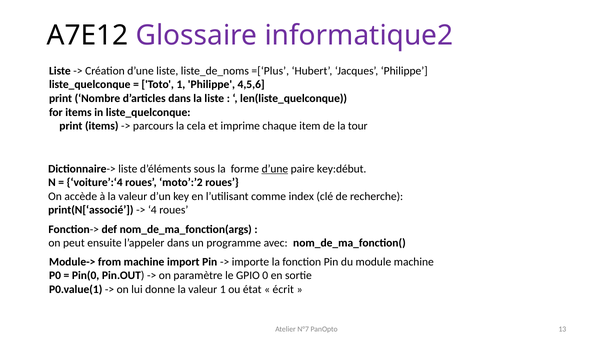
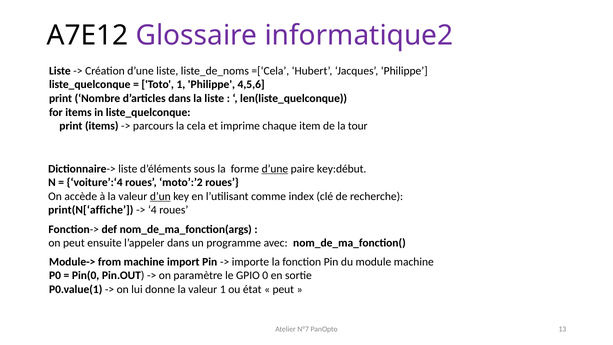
=[‘Plus: =[‘Plus -> =[‘Cela (270, 71)
d’un underline: none -> present (160, 196)
print(N[‘associé: print(N[‘associé -> print(N[‘affiche (91, 210)
écrit: écrit -> peut (283, 289)
